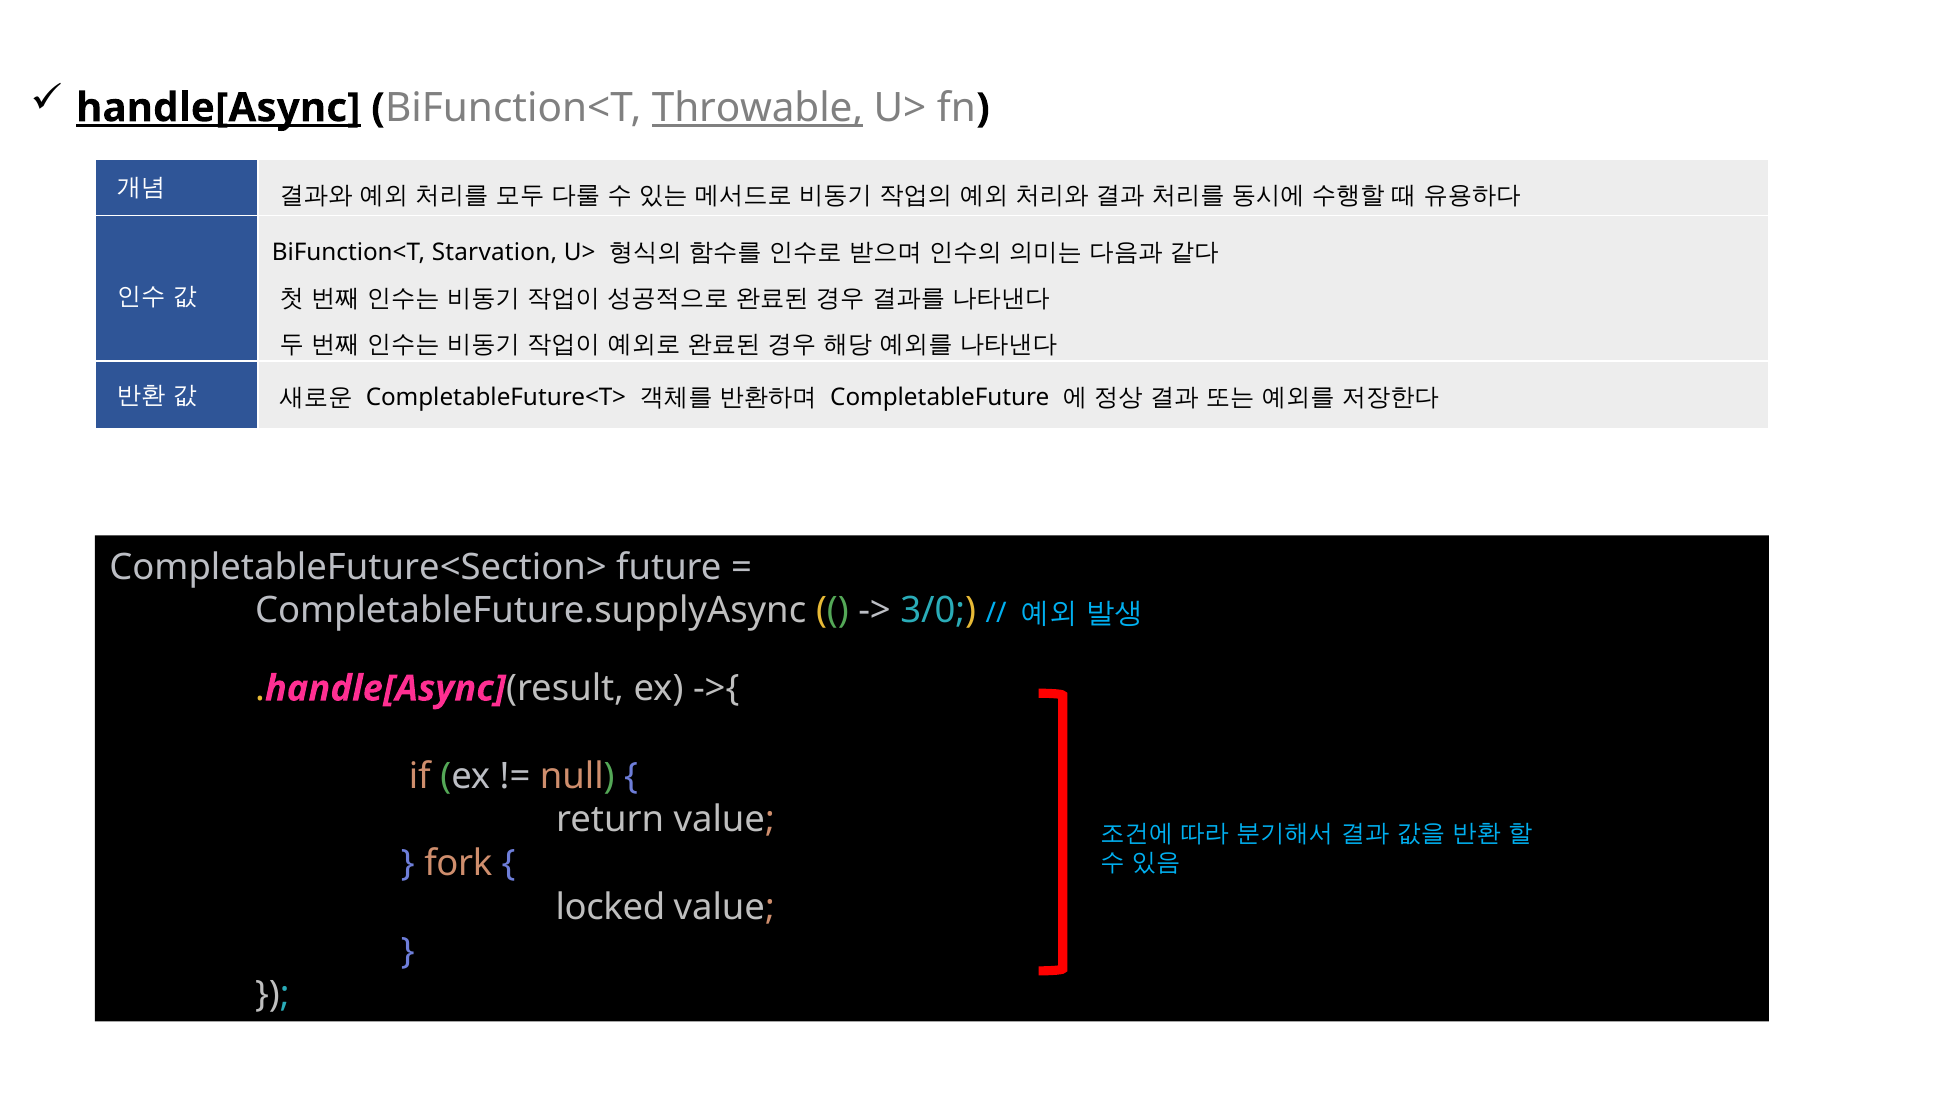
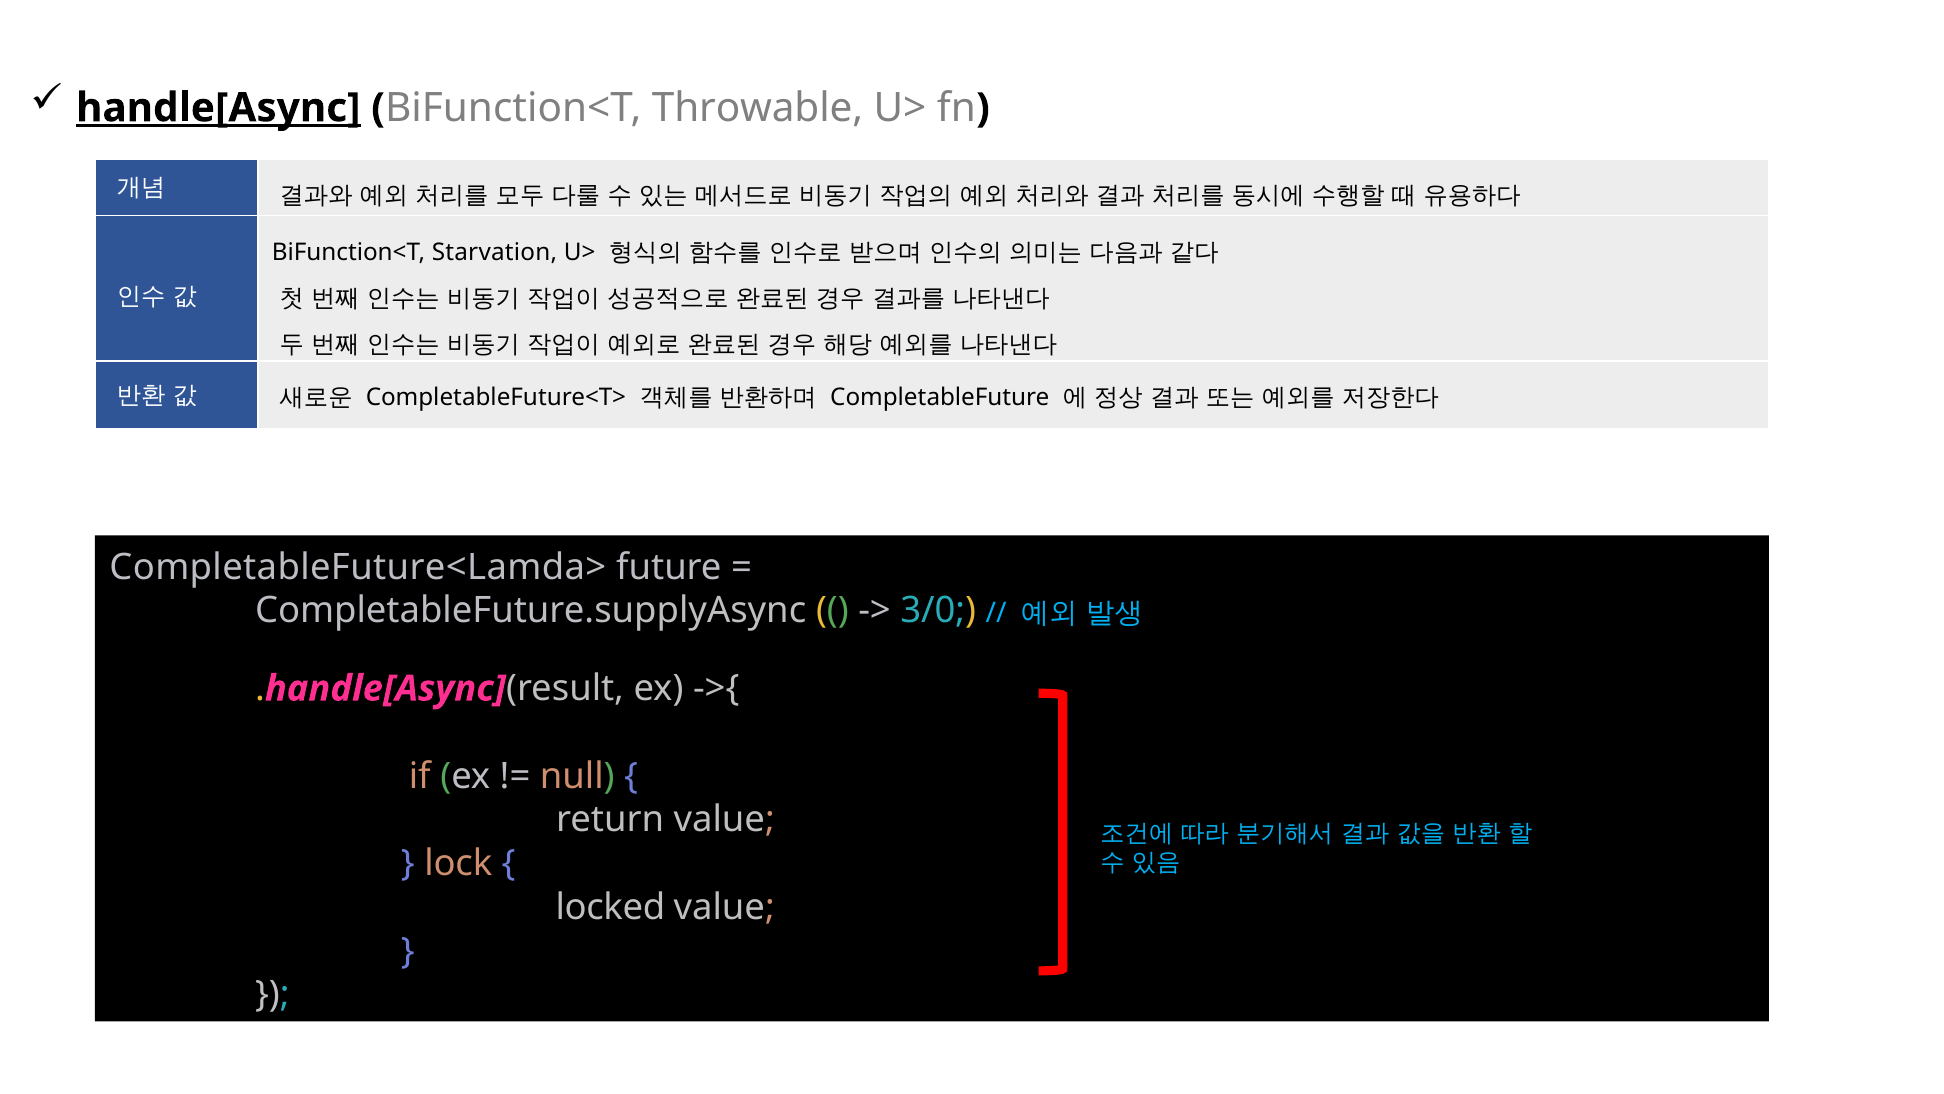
Throwable underline: present -> none (758, 108)
CompletableFuture<Section>: CompletableFuture<Section> -> CompletableFuture<Lamda> (358, 567)
fork: fork -> lock (458, 863)
